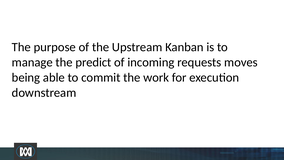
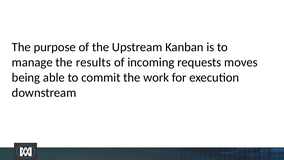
predict: predict -> results (93, 62)
